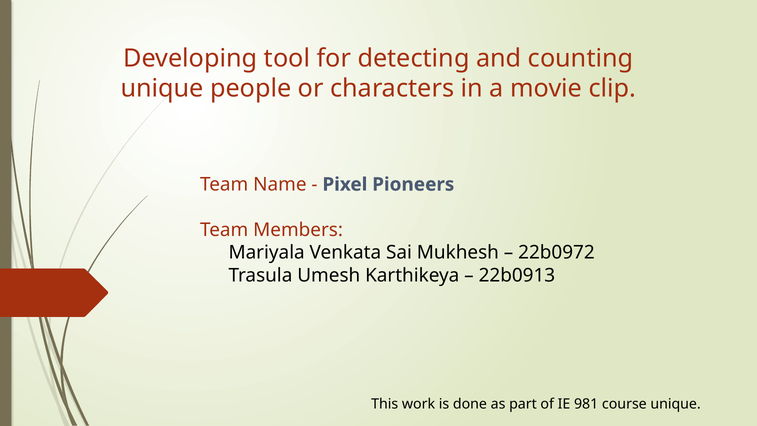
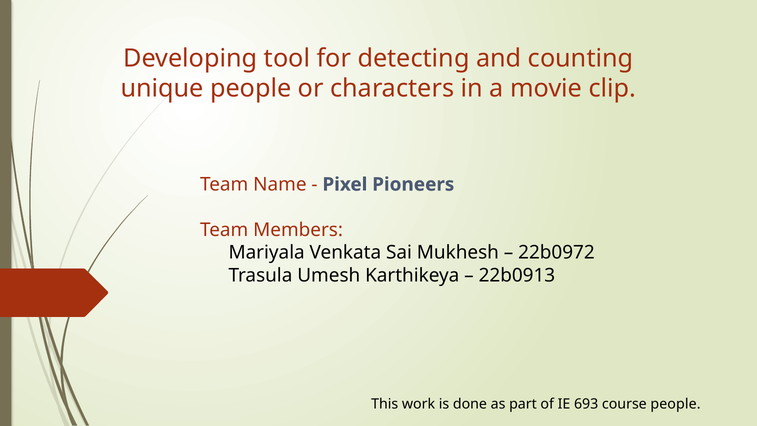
981: 981 -> 693 (586, 404)
course unique: unique -> people (676, 404)
